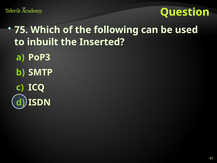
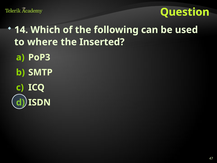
75: 75 -> 14 (21, 30)
inbuilt: inbuilt -> where (43, 42)
